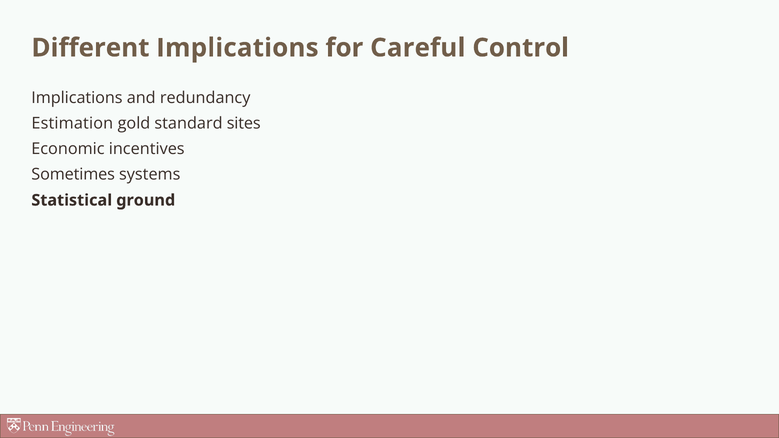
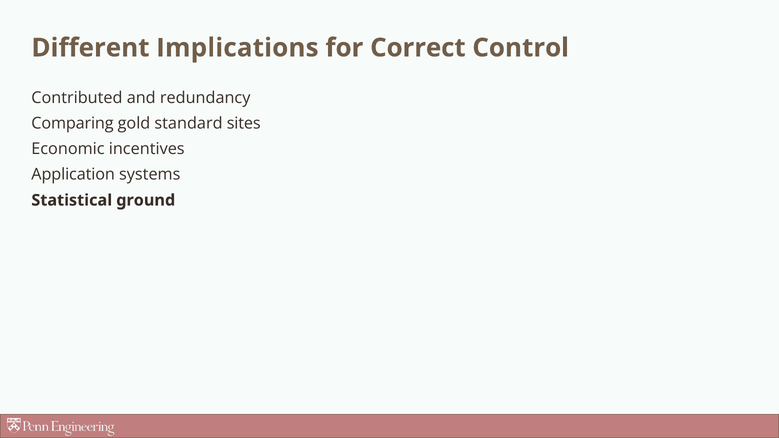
Careful: Careful -> Correct (418, 48)
Implications: Implications -> Contributed (77, 98)
Estimation: Estimation -> Comparing (72, 123)
Sometimes: Sometimes -> Application (73, 175)
